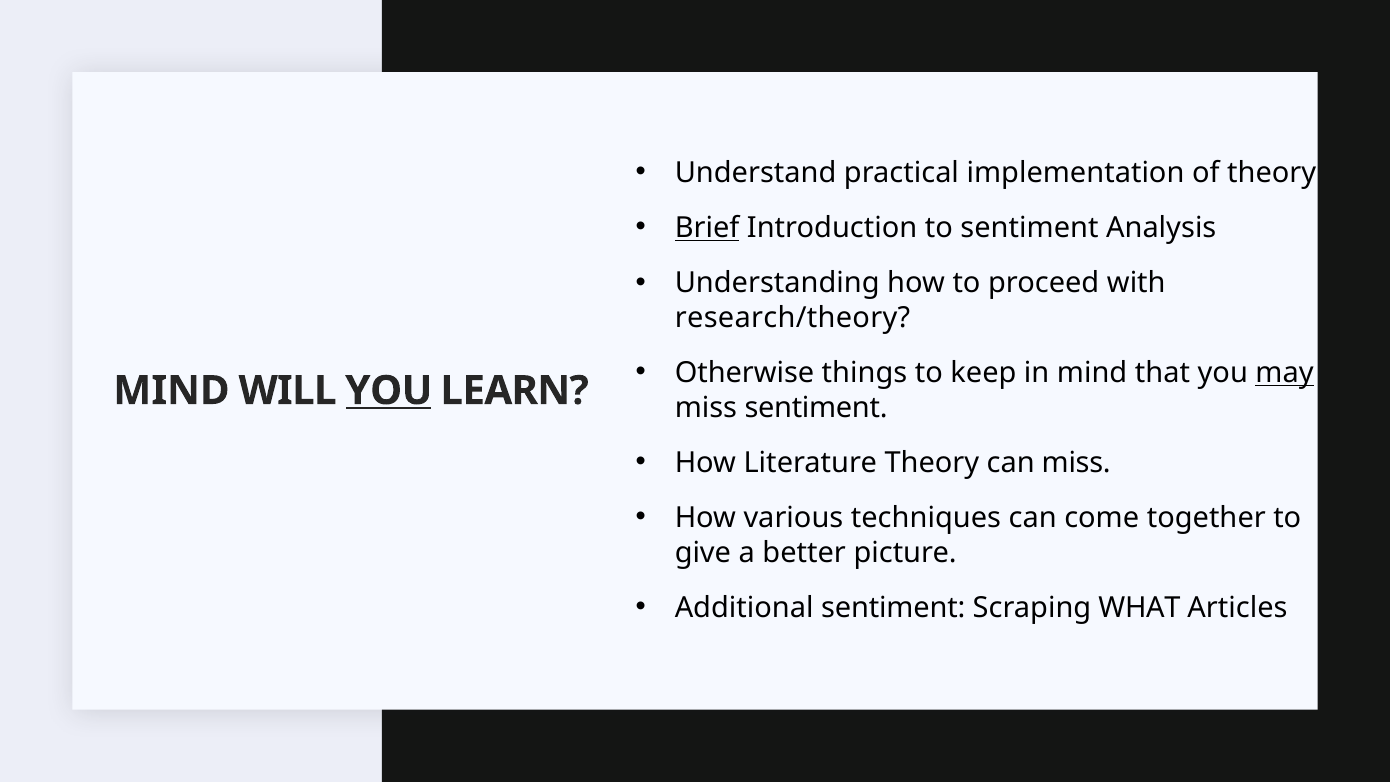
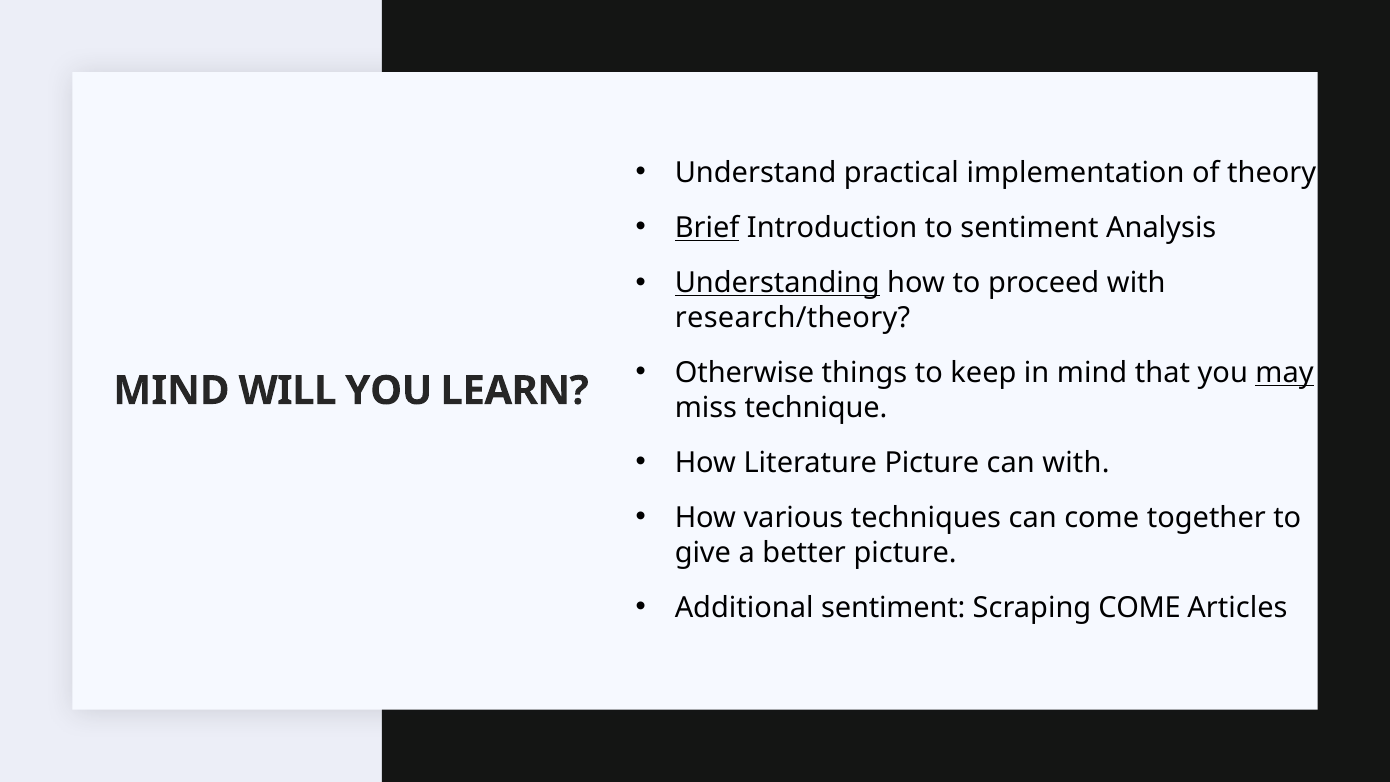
Understanding underline: none -> present (777, 283)
YOU underline: present -> none (389, 391)
miss sentiment: sentiment -> technique (816, 408)
Literature Theory: Theory -> Picture (932, 463)
can miss: miss -> with (1076, 463)
Scraping WHAT: WHAT -> COME (1139, 608)
